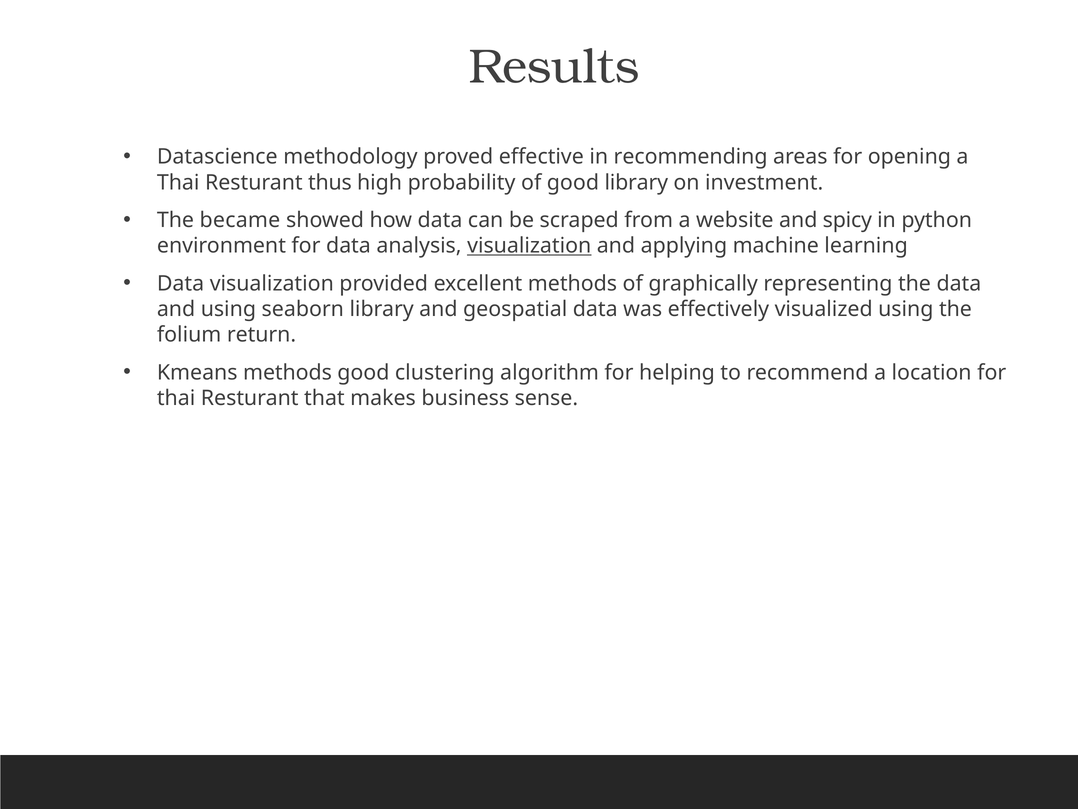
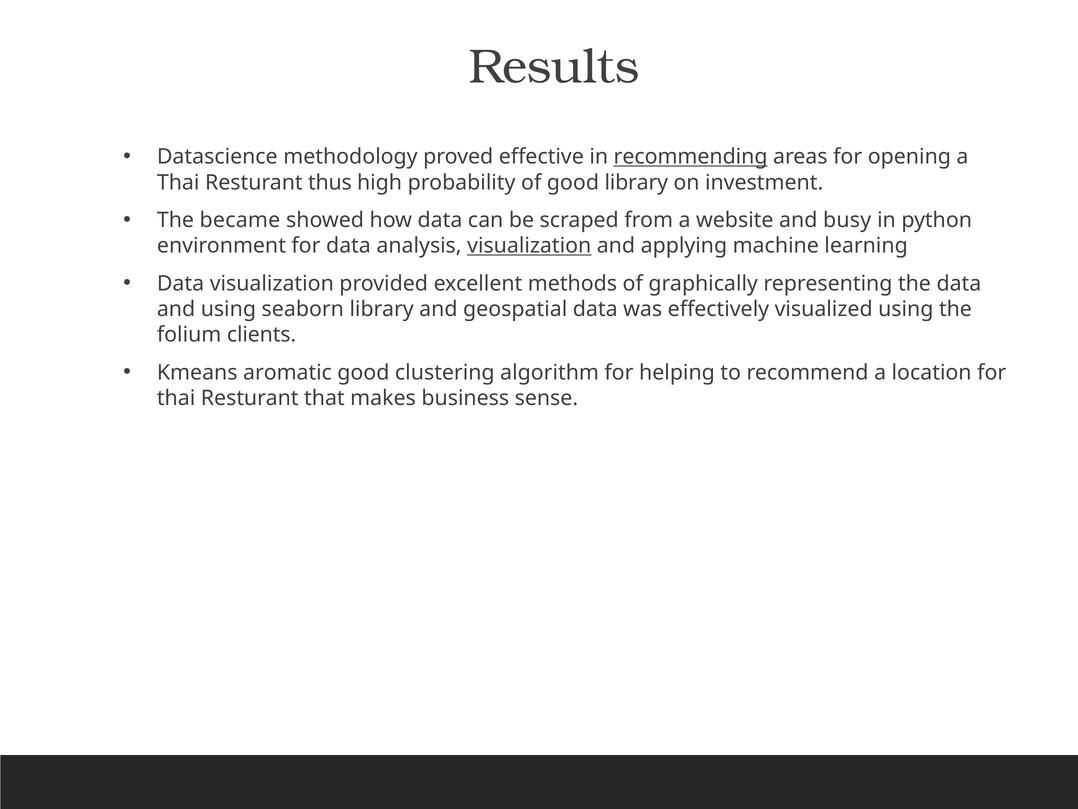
recommending underline: none -> present (691, 157)
spicy: spicy -> busy (847, 220)
return: return -> clients (262, 335)
Kmeans methods: methods -> aromatic (287, 372)
